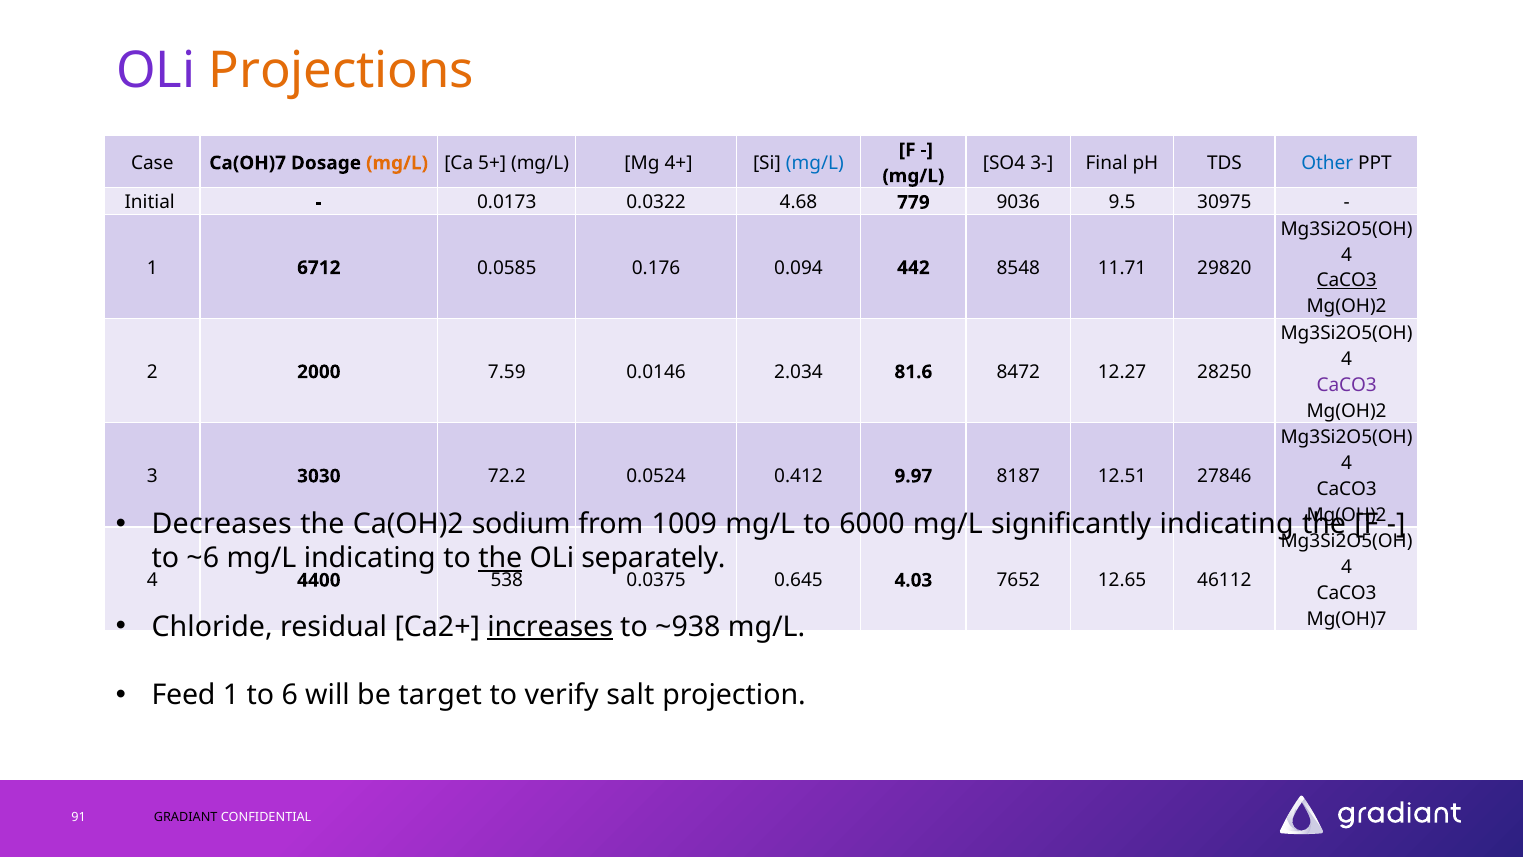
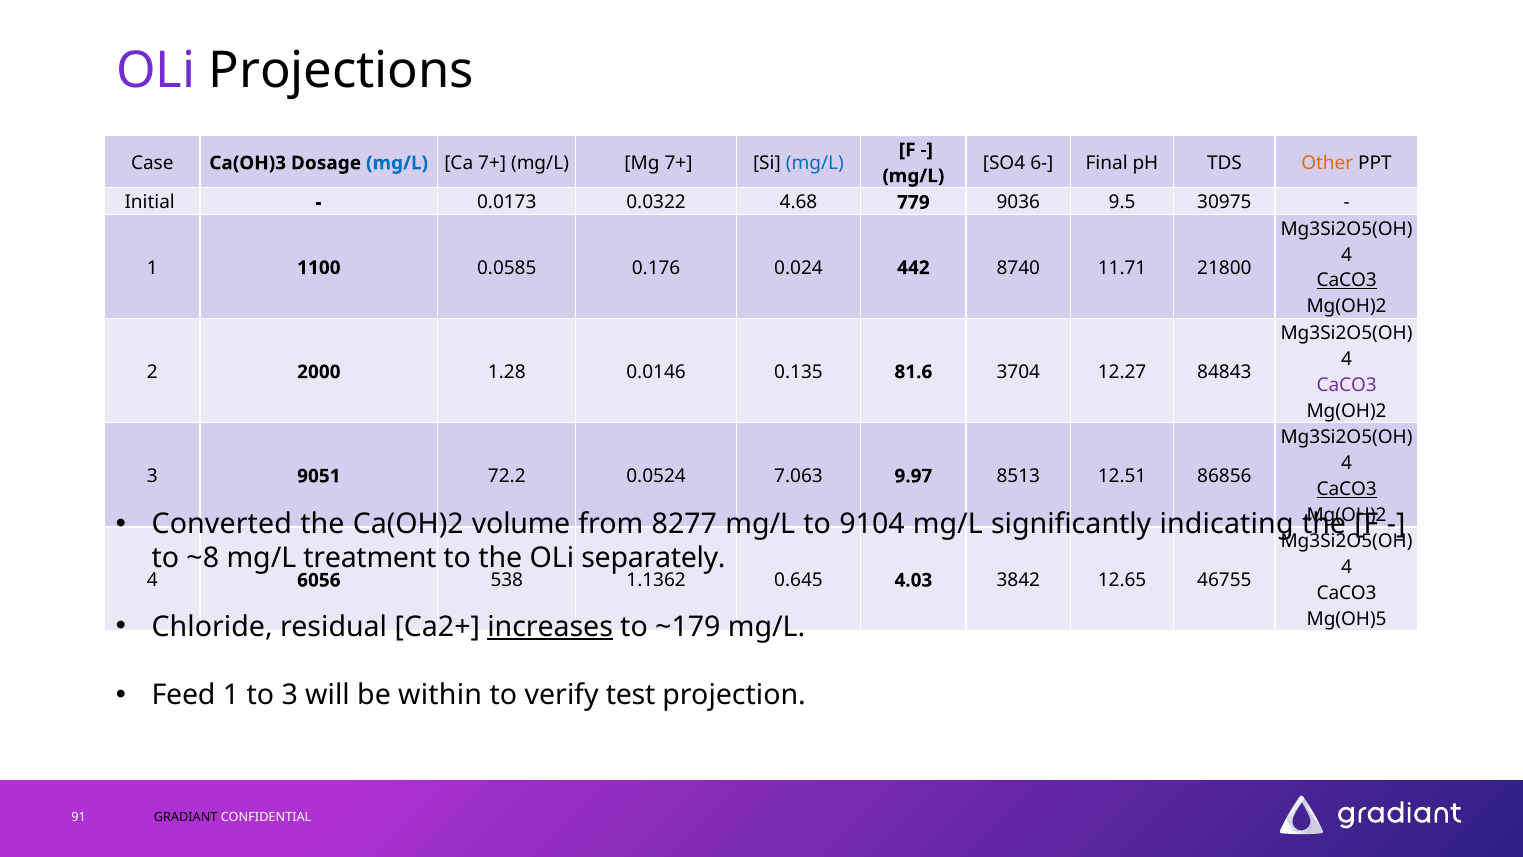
Projections colour: orange -> black (341, 71)
Ca(OH)7: Ca(OH)7 -> Ca(OH)3 (248, 163)
mg/L colour: orange -> blue (397, 163)
Ca 5+: 5+ -> 7+ (492, 163)
Mg 4+: 4+ -> 7+ (679, 163)
3-: 3- -> 6- (1042, 163)
Other colour: blue -> orange (1327, 163)
6712: 6712 -> 1100 (319, 268)
0.094: 0.094 -> 0.024 (799, 268)
8548: 8548 -> 8740 (1018, 268)
29820: 29820 -> 21800 (1224, 268)
7.59: 7.59 -> 1.28 (507, 372)
2.034: 2.034 -> 0.135 (799, 372)
8472: 8472 -> 3704 (1018, 372)
28250: 28250 -> 84843 (1224, 372)
3030: 3030 -> 9051 (319, 476)
0.412: 0.412 -> 7.063 (799, 476)
8187: 8187 -> 8513 (1018, 476)
27846: 27846 -> 86856 (1224, 476)
CaCO3 underline: none -> present (1347, 489)
Decreases: Decreases -> Converted (222, 524)
sodium: sodium -> volume (521, 524)
1009: 1009 -> 8277 (684, 524)
6000: 6000 -> 9104 (872, 524)
~6: ~6 -> ~8 (203, 558)
mg/L indicating: indicating -> treatment (370, 558)
the underline: present -> none (500, 558)
4400: 4400 -> 6056 (319, 580)
0.0375: 0.0375 -> 1.1362 (656, 580)
7652: 7652 -> 3842 (1018, 580)
46112: 46112 -> 46755 (1224, 580)
~938: ~938 -> ~179 (688, 627)
Mg(OH)7: Mg(OH)7 -> Mg(OH)5 (1347, 619)
to 6: 6 -> 3 (290, 695)
target: target -> within (440, 695)
salt: salt -> test (631, 695)
